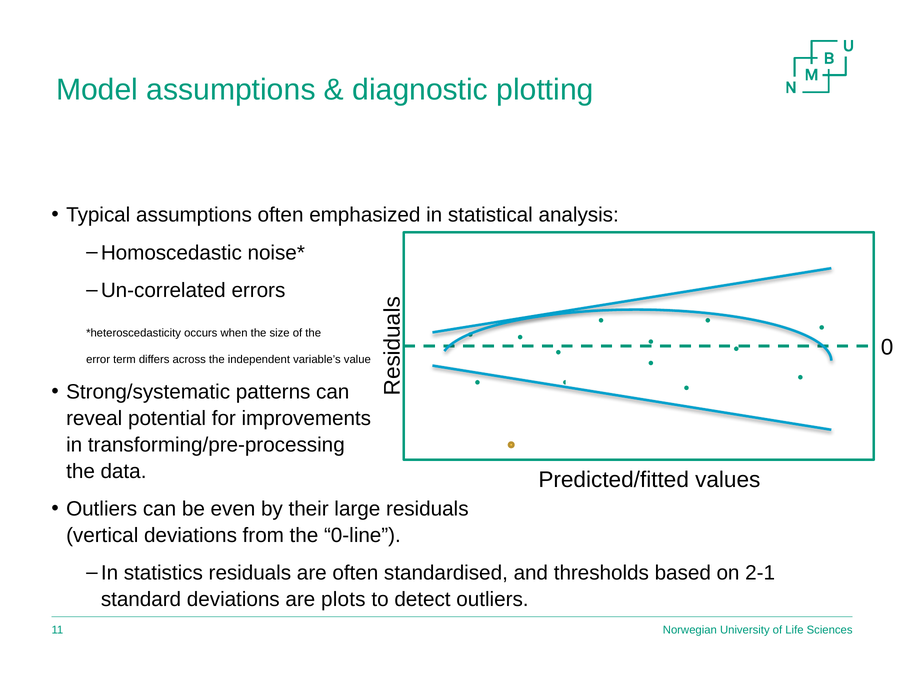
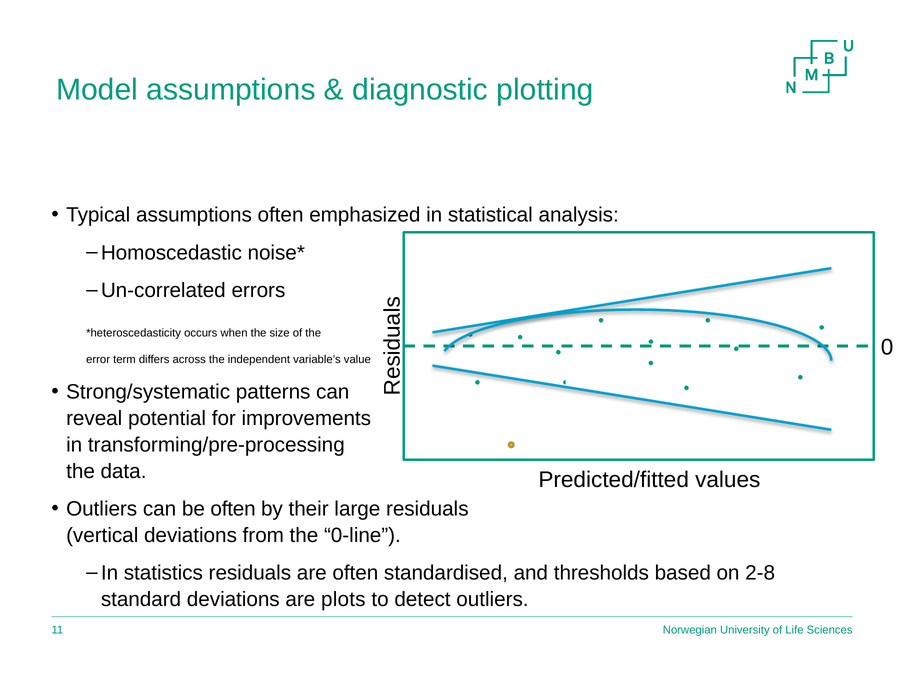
be even: even -> often (233, 509)
2-1: 2-1 -> 2-8 (760, 573)
